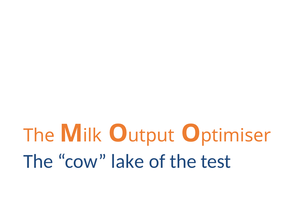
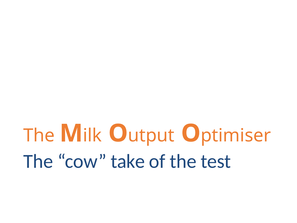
lake: lake -> take (128, 161)
